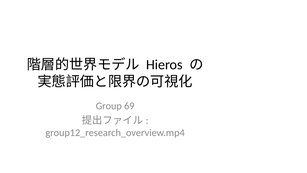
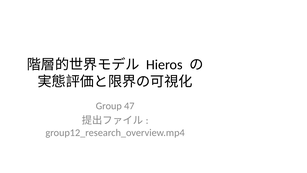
69: 69 -> 47 (129, 106)
